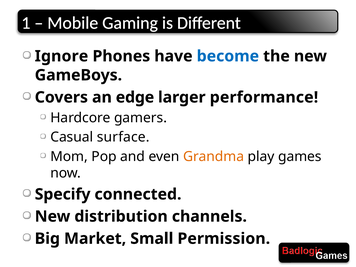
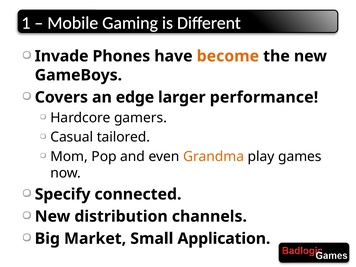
Ignore: Ignore -> Invade (62, 56)
become colour: blue -> orange (228, 56)
surface: surface -> tailored (123, 137)
Permission: Permission -> Application (224, 239)
